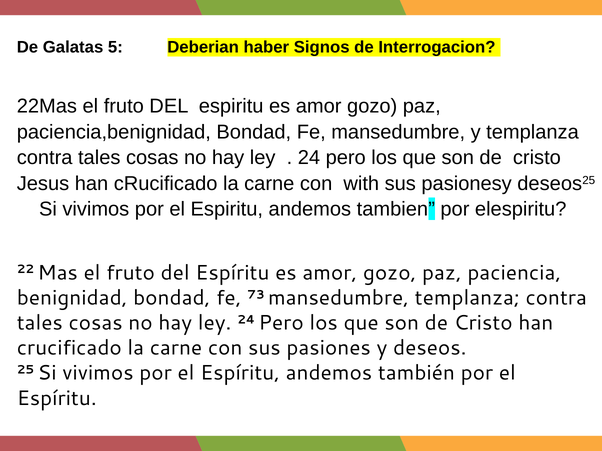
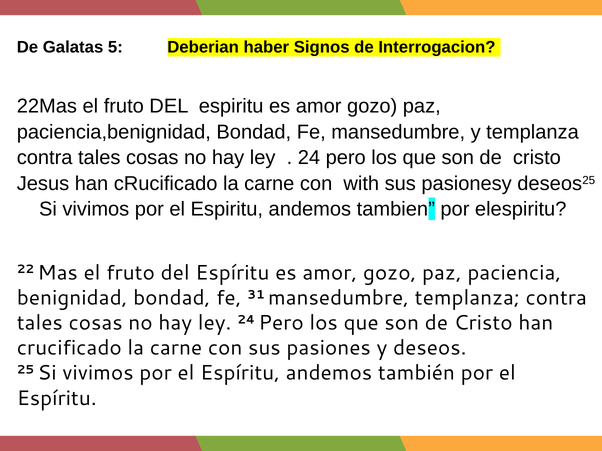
73: 73 -> 31 (256, 295)
